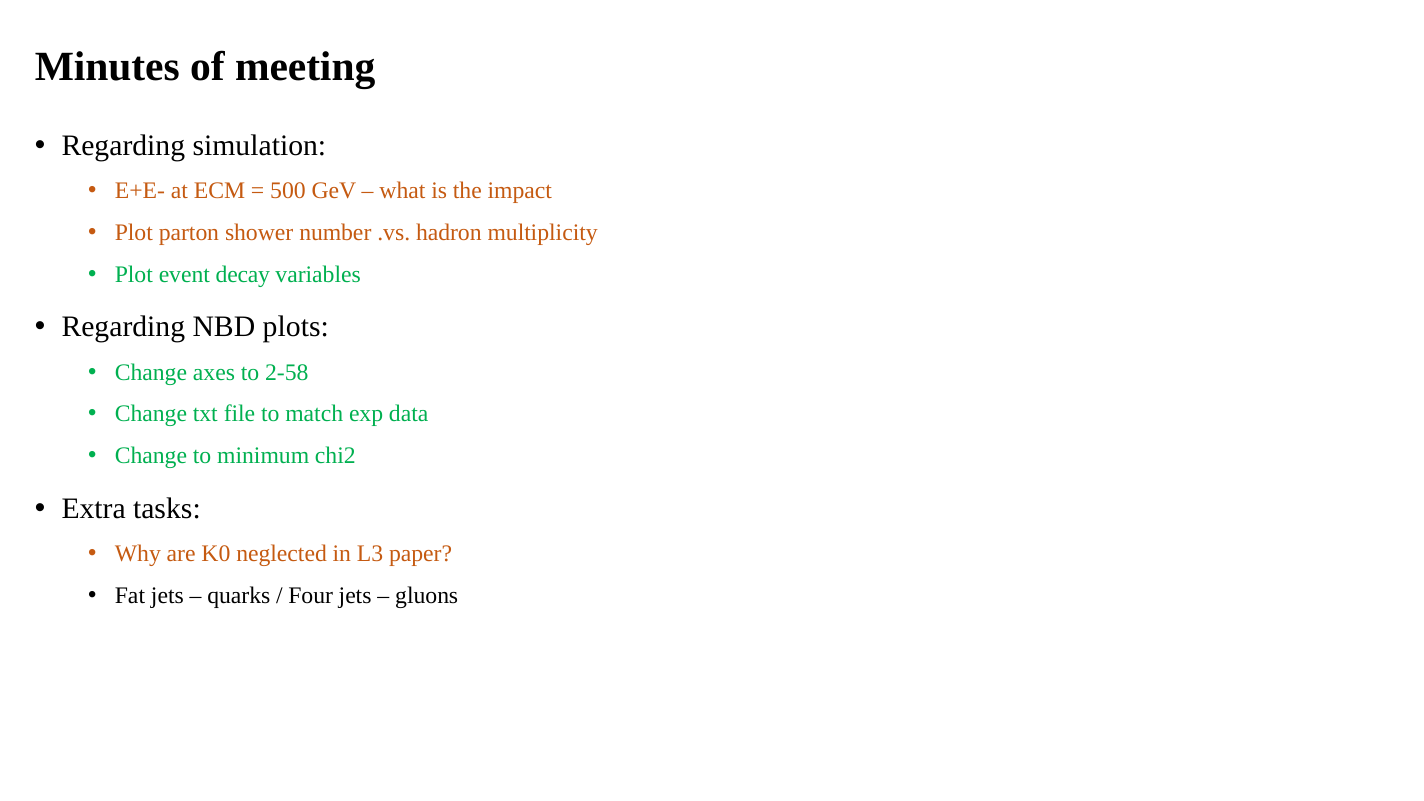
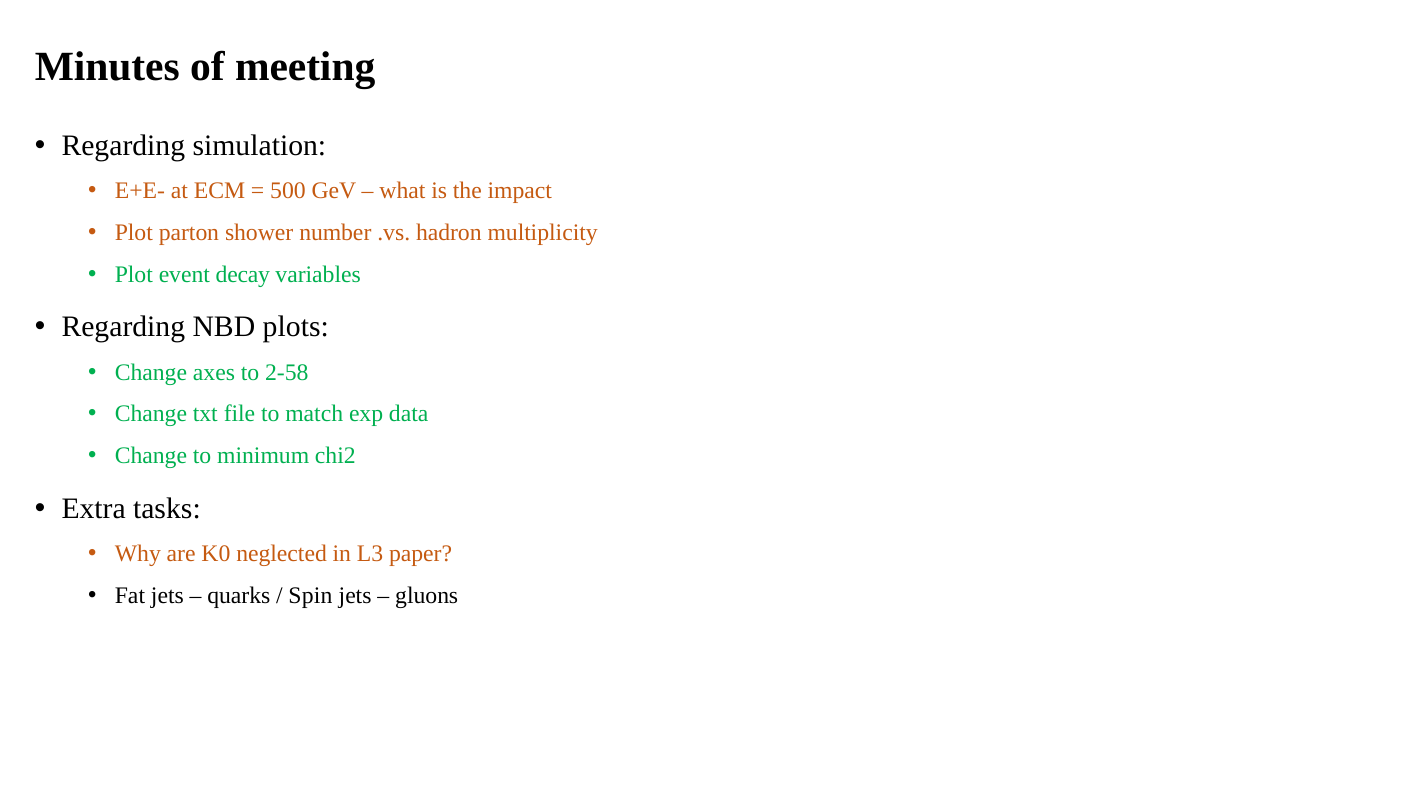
Four: Four -> Spin (310, 596)
